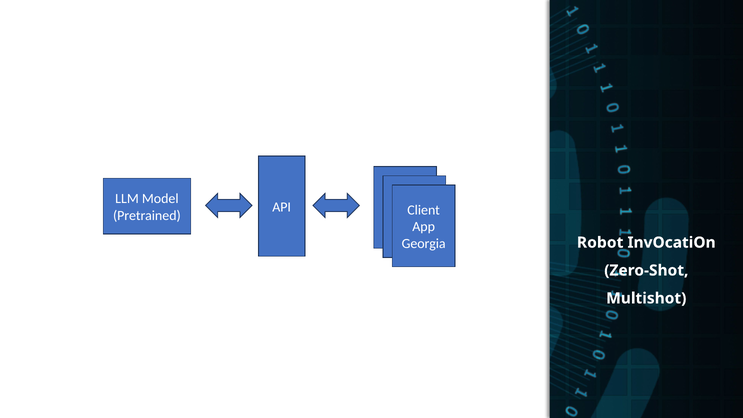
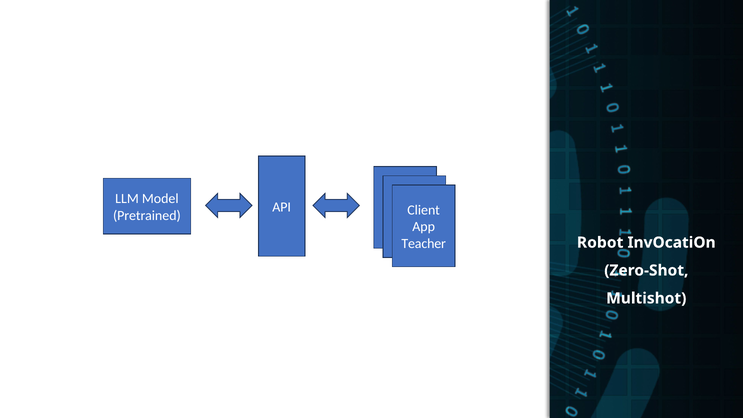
Georgia: Georgia -> Teacher (424, 244)
